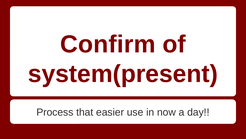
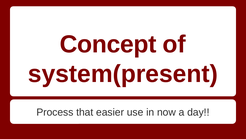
Confirm: Confirm -> Concept (108, 44)
